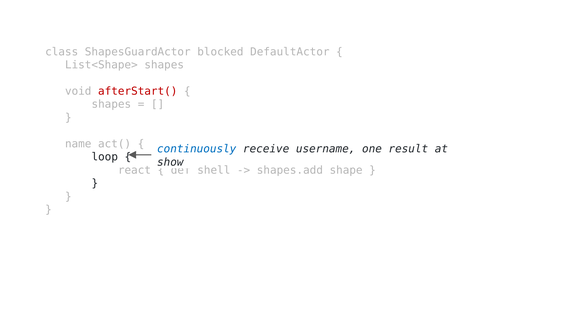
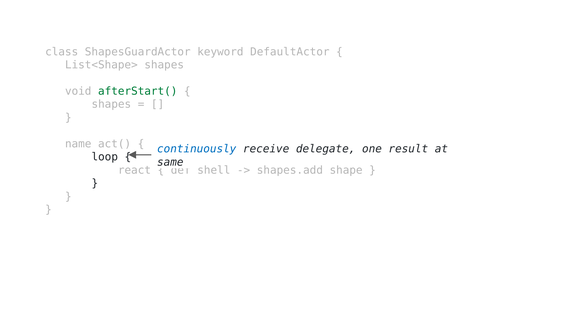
blocked: blocked -> keyword (220, 52)
afterStart( colour: red -> green (138, 91)
username: username -> delegate (326, 149)
show: show -> same (170, 162)
